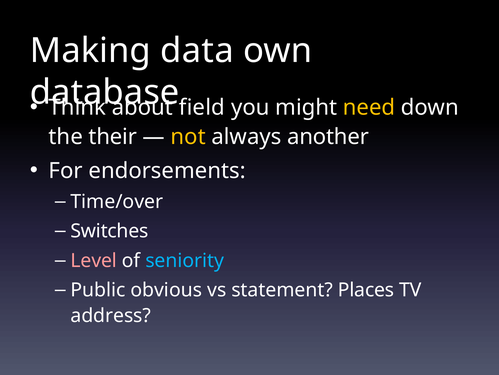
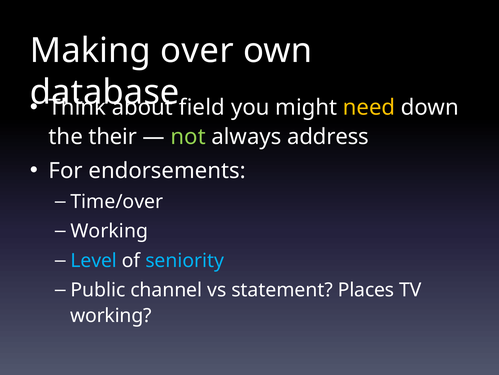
data: data -> over (197, 51)
not colour: yellow -> light green (188, 137)
another: another -> address (328, 137)
Switches: Switches -> Working (109, 231)
Level colour: pink -> light blue (94, 260)
obvious: obvious -> channel (166, 290)
address: address -> working (111, 315)
